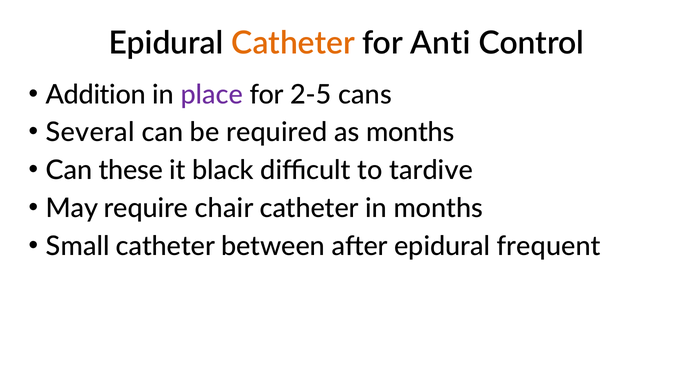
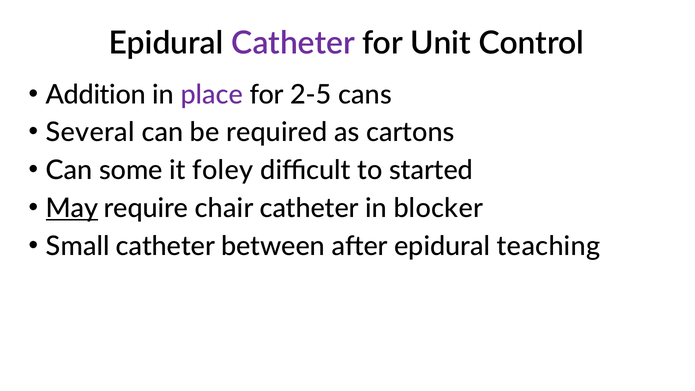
Catheter colour: orange -> purple (293, 43)
Anti: Anti -> Unit (441, 43)
as months: months -> cartons (410, 132)
these: these -> some (131, 170)
black: black -> foley (223, 170)
tardive: tardive -> started (431, 170)
May underline: none -> present (72, 208)
in months: months -> blocker (438, 208)
frequent: frequent -> teaching (549, 246)
